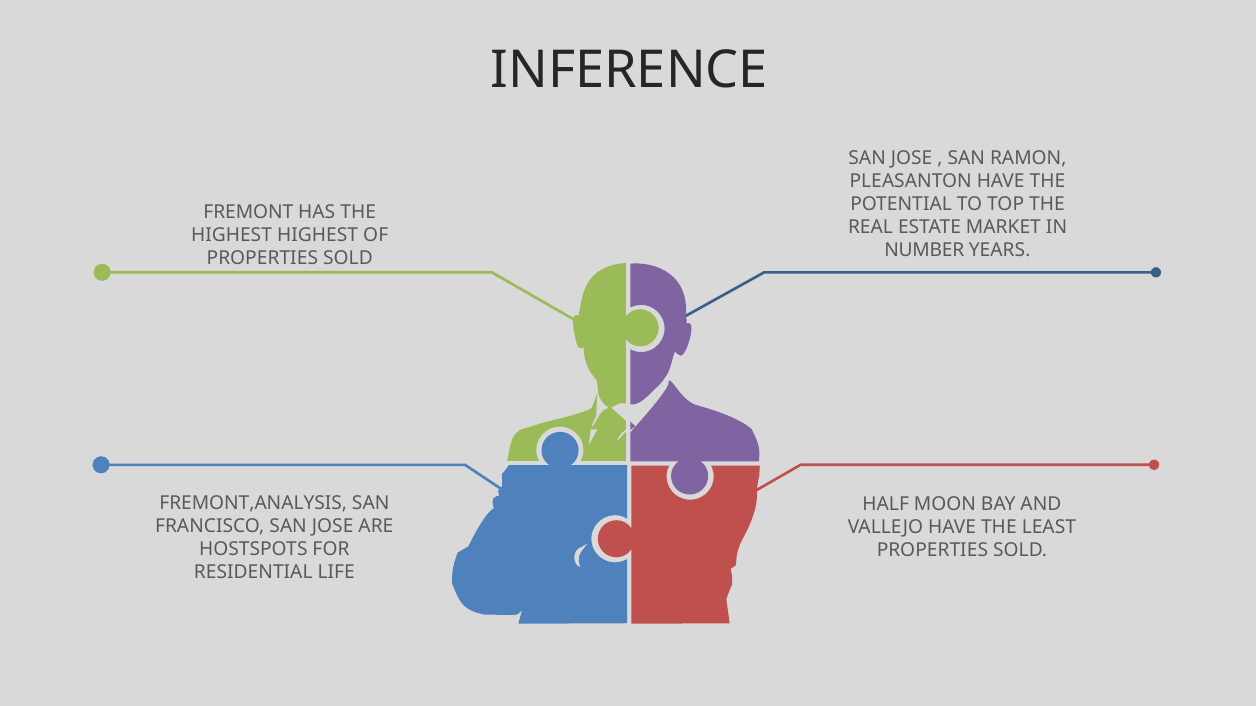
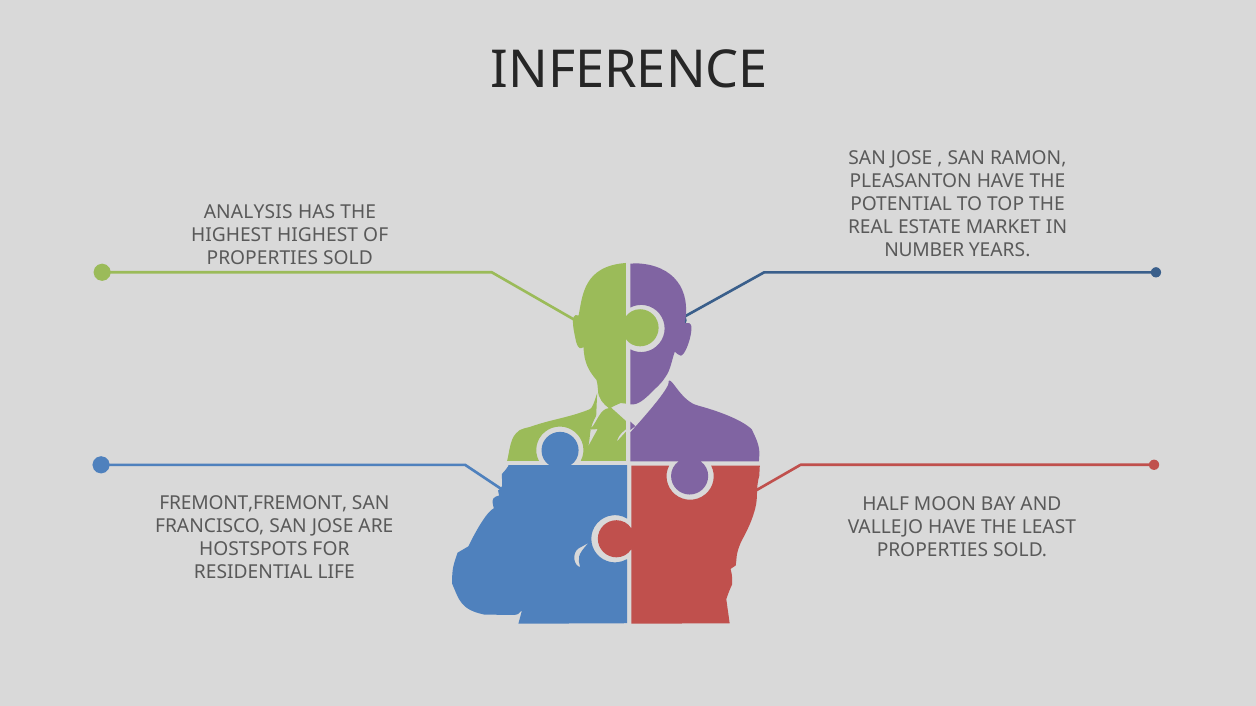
FREMONT: FREMONT -> ANALYSIS (248, 212)
FREMONT,ANALYSIS: FREMONT,ANALYSIS -> FREMONT,FREMONT (253, 503)
